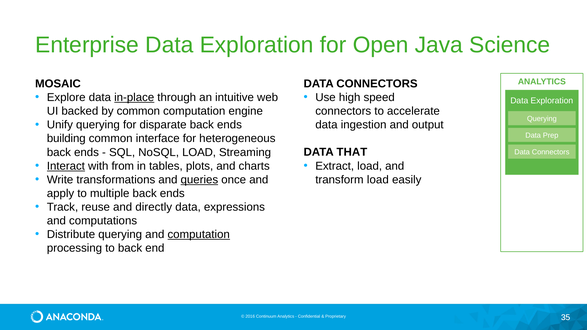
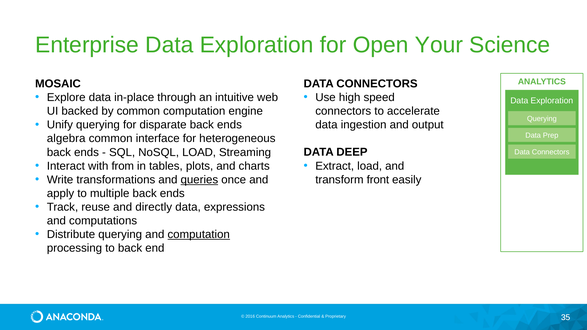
Java: Java -> Your (439, 45)
in-place underline: present -> none (134, 98)
building: building -> algebra (66, 139)
THAT: THAT -> DEEP (352, 152)
Interact underline: present -> none (66, 166)
transform load: load -> front (378, 180)
